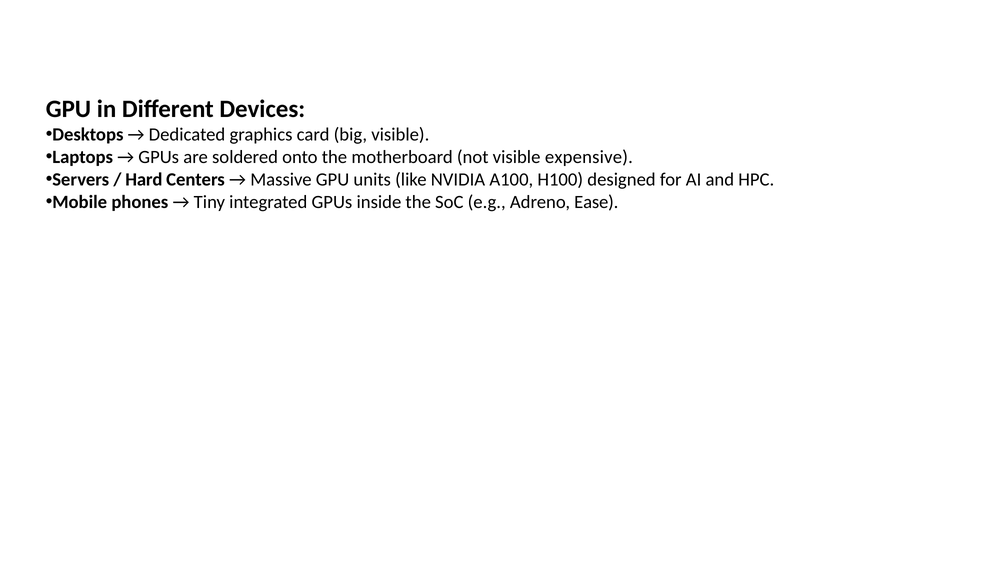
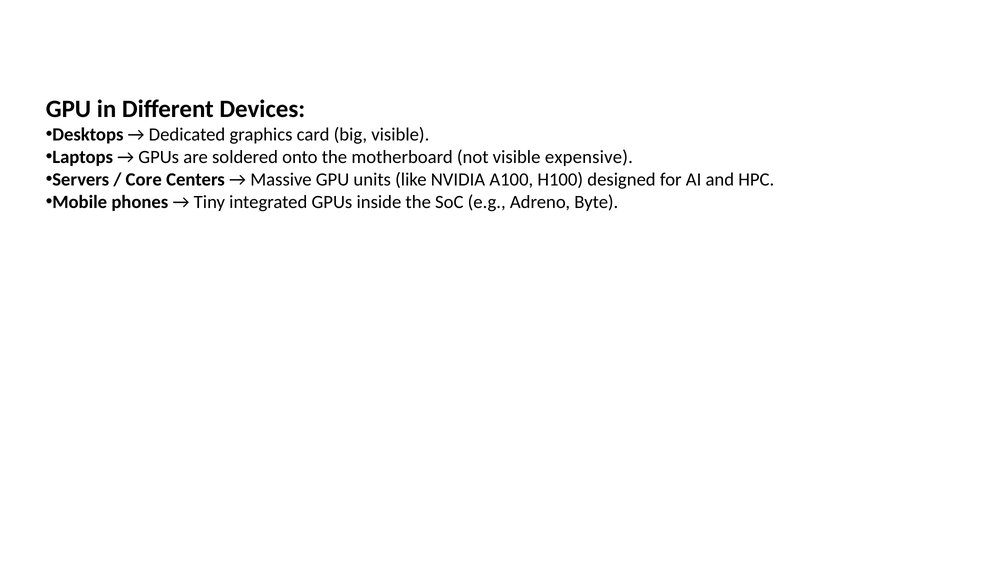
Hard: Hard -> Core (144, 180)
Ease: Ease -> Byte (596, 202)
